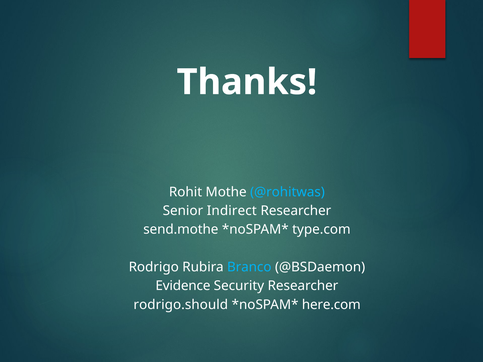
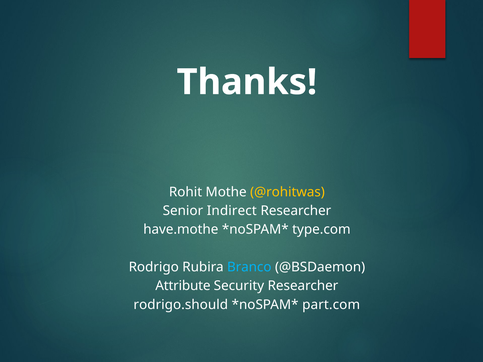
@rohitwas colour: light blue -> yellow (287, 192)
send.mothe: send.mothe -> have.mothe (181, 230)
Evidence: Evidence -> Attribute (183, 286)
here.com: here.com -> part.com (331, 305)
